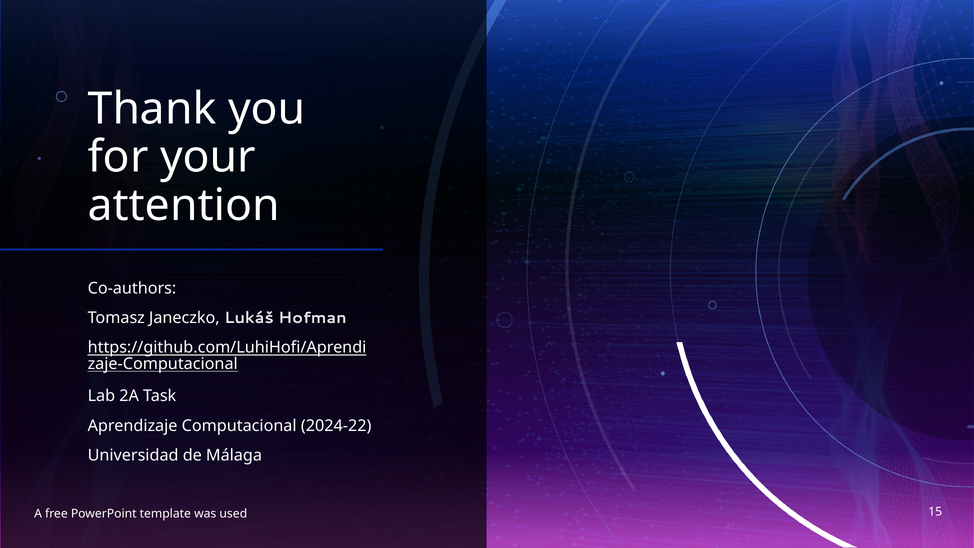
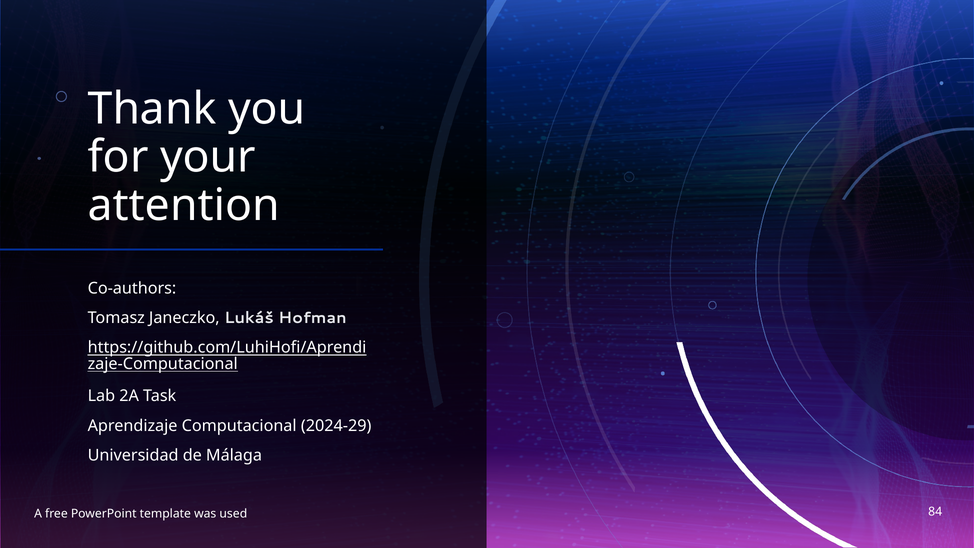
2024-22: 2024-22 -> 2024-29 (336, 426)
15: 15 -> 84 (935, 512)
